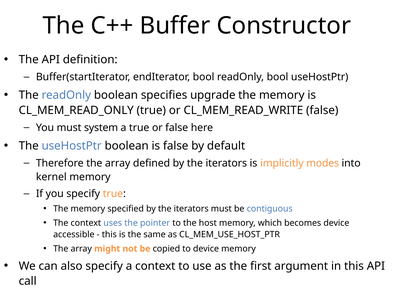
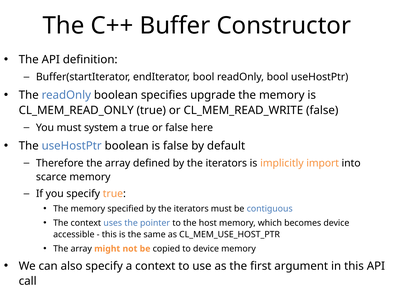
modes: modes -> import (323, 163)
kernel: kernel -> scarce (51, 177)
